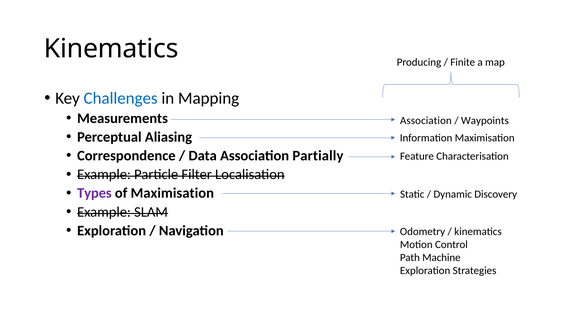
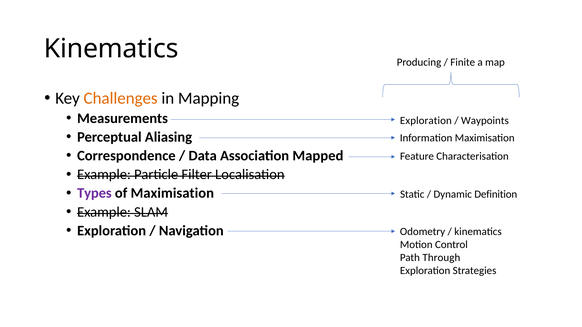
Challenges colour: blue -> orange (121, 98)
Association: Association -> Exploration (426, 121)
Partially: Partially -> Mapped (318, 156)
Discovery: Discovery -> Definition (496, 194)
Machine: Machine -> Through (441, 258)
